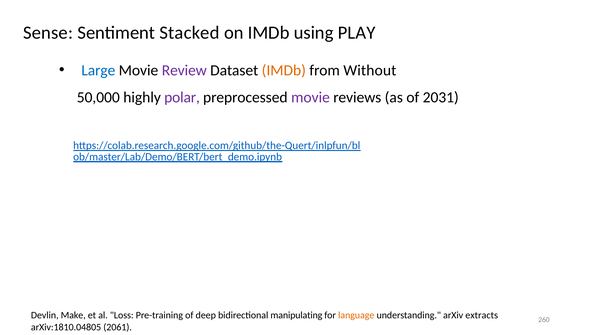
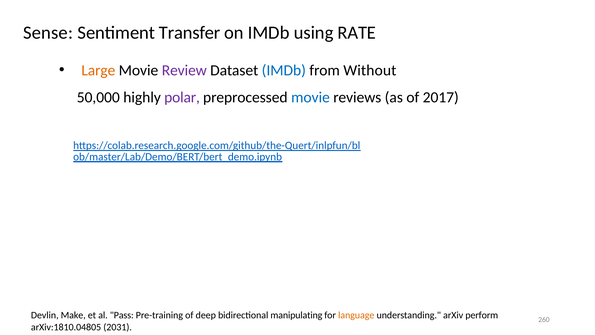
Stacked: Stacked -> Transfer (190, 33)
PLAY: PLAY -> RATE (357, 33)
Large colour: blue -> orange (98, 70)
IMDb colour: orange -> blue (284, 70)
movie colour: purple -> blue (310, 97)
2031: 2031 -> 2017 (441, 97)
Loss: Loss -> Pass (122, 315)
extracts: extracts -> perform (482, 315)
2061: 2061 -> 2031 (118, 327)
